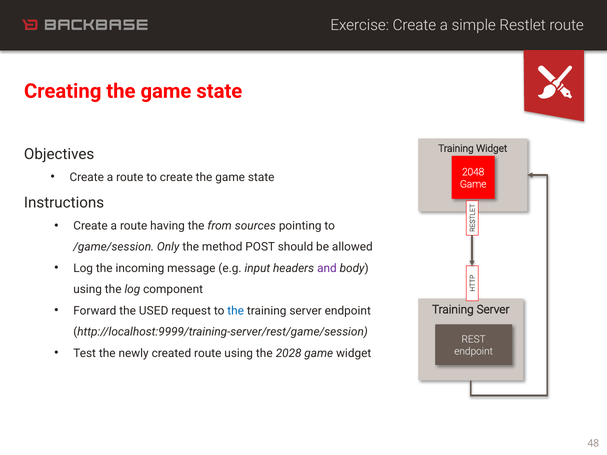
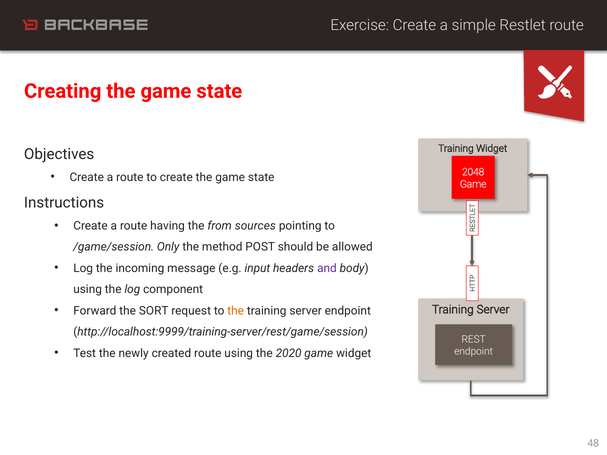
USED: USED -> SORT (154, 311)
the colour: blue -> orange (236, 311)
2028: 2028 -> 2020 (289, 353)
